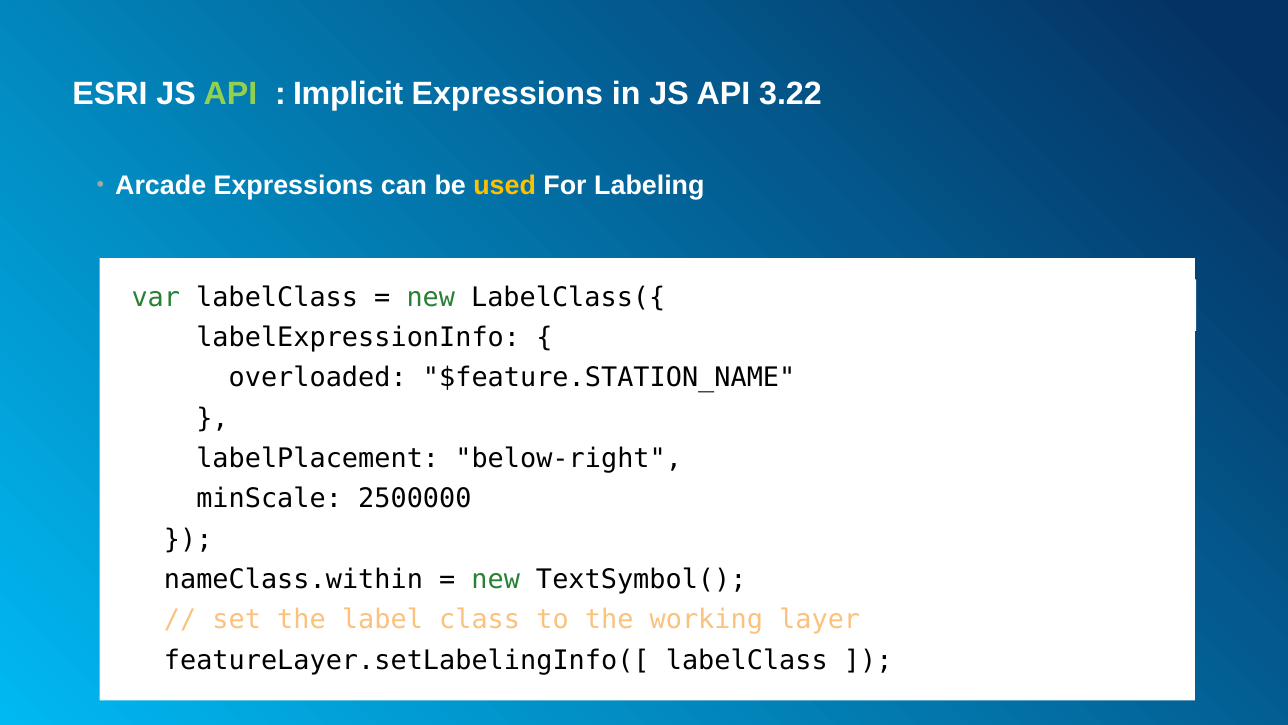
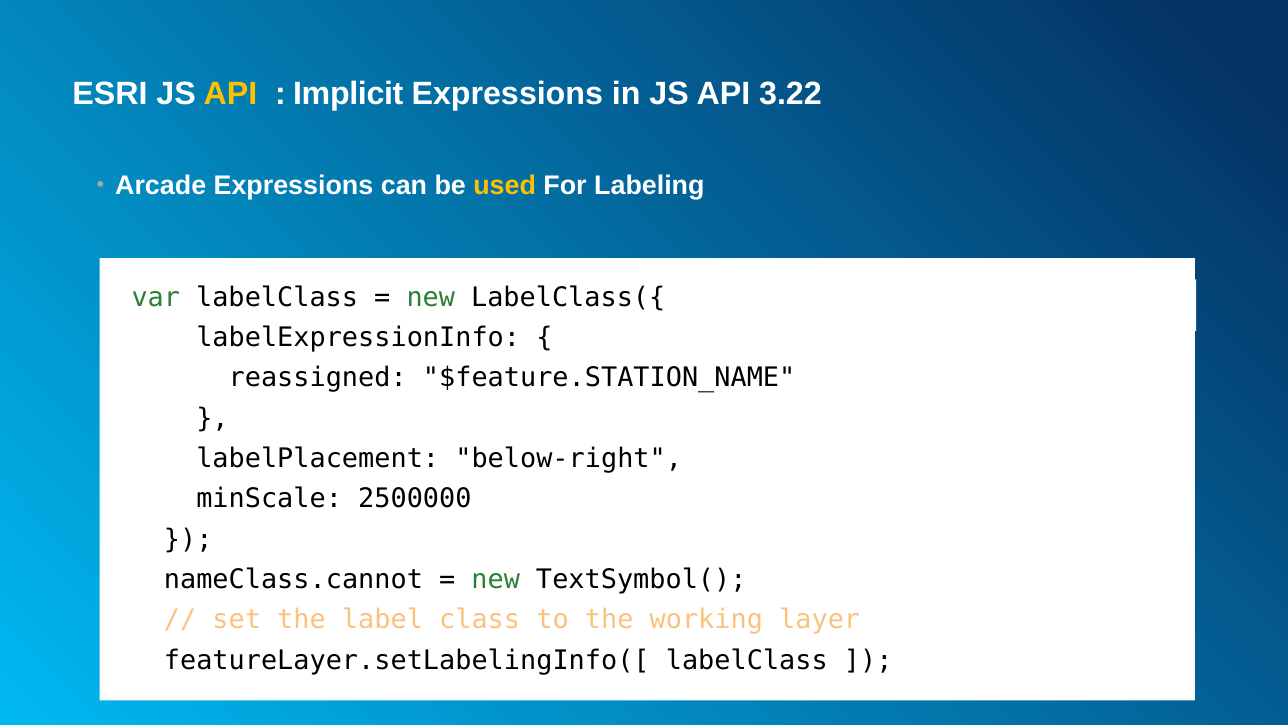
API colour: light green -> yellow (230, 94)
overloaded: overloaded -> reassigned (318, 378)
nameClass.within: nameClass.within -> nameClass.cannot (293, 579)
